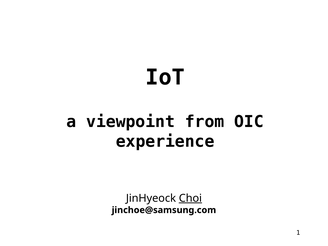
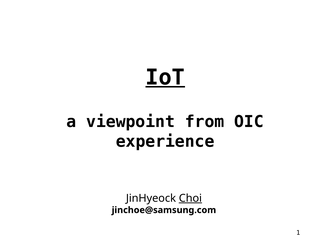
IoT underline: none -> present (165, 77)
